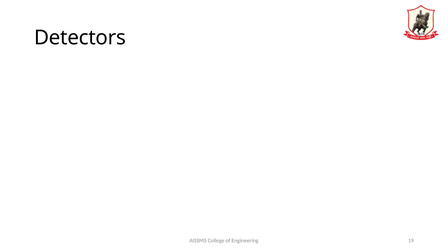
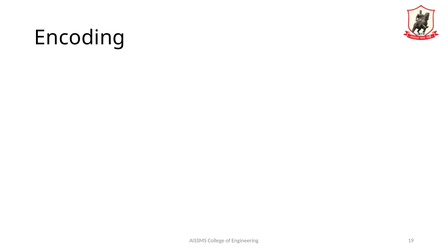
Detectors: Detectors -> Encoding (80, 38)
